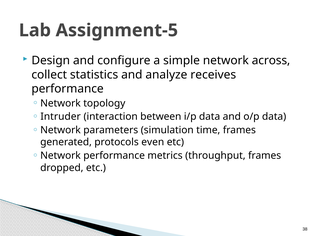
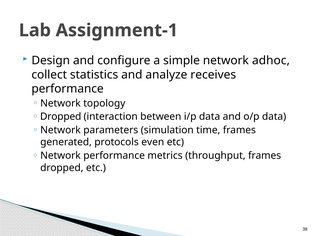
Assignment-5: Assignment-5 -> Assignment-1 (117, 30)
across: across -> adhoc (271, 61)
Intruder: Intruder -> Dropped (61, 117)
